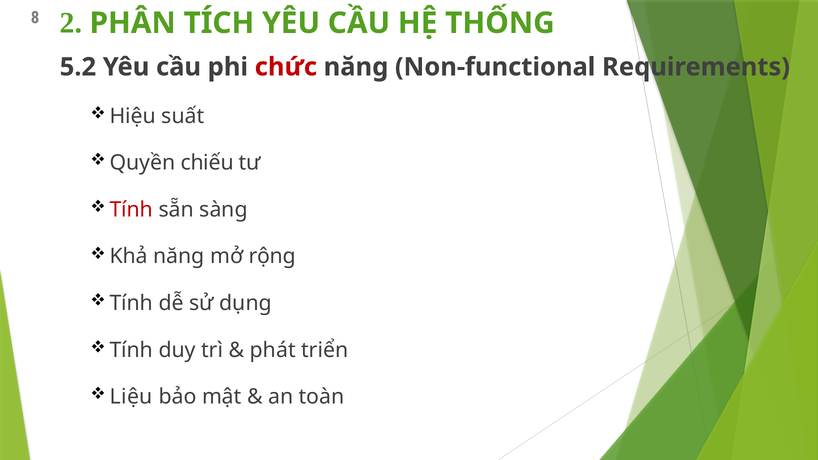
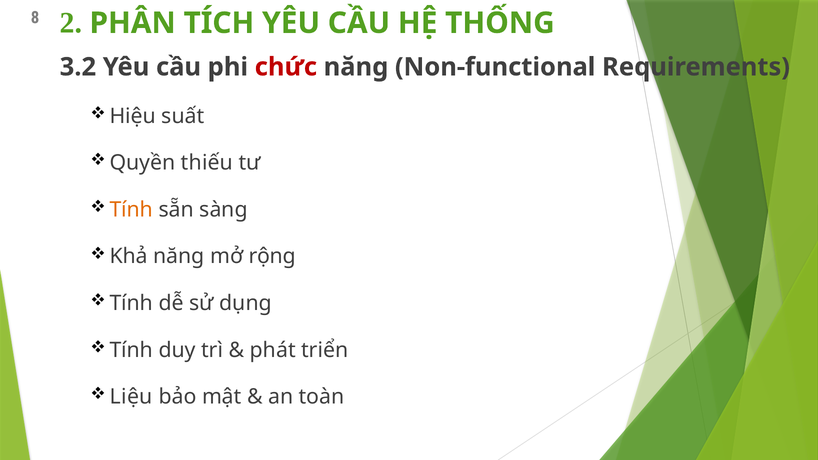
5.2: 5.2 -> 3.2 (78, 67)
chiếu: chiếu -> thiếu (207, 163)
Tính colour: red -> orange (131, 210)
